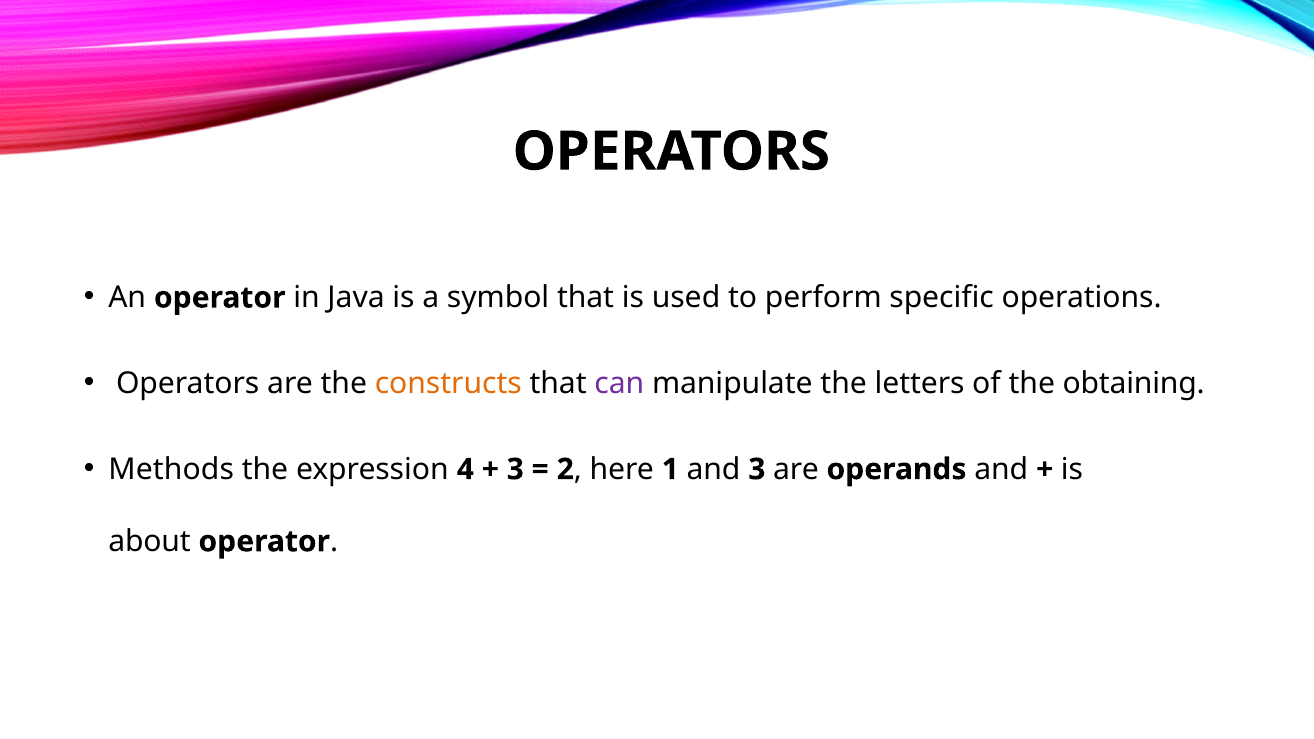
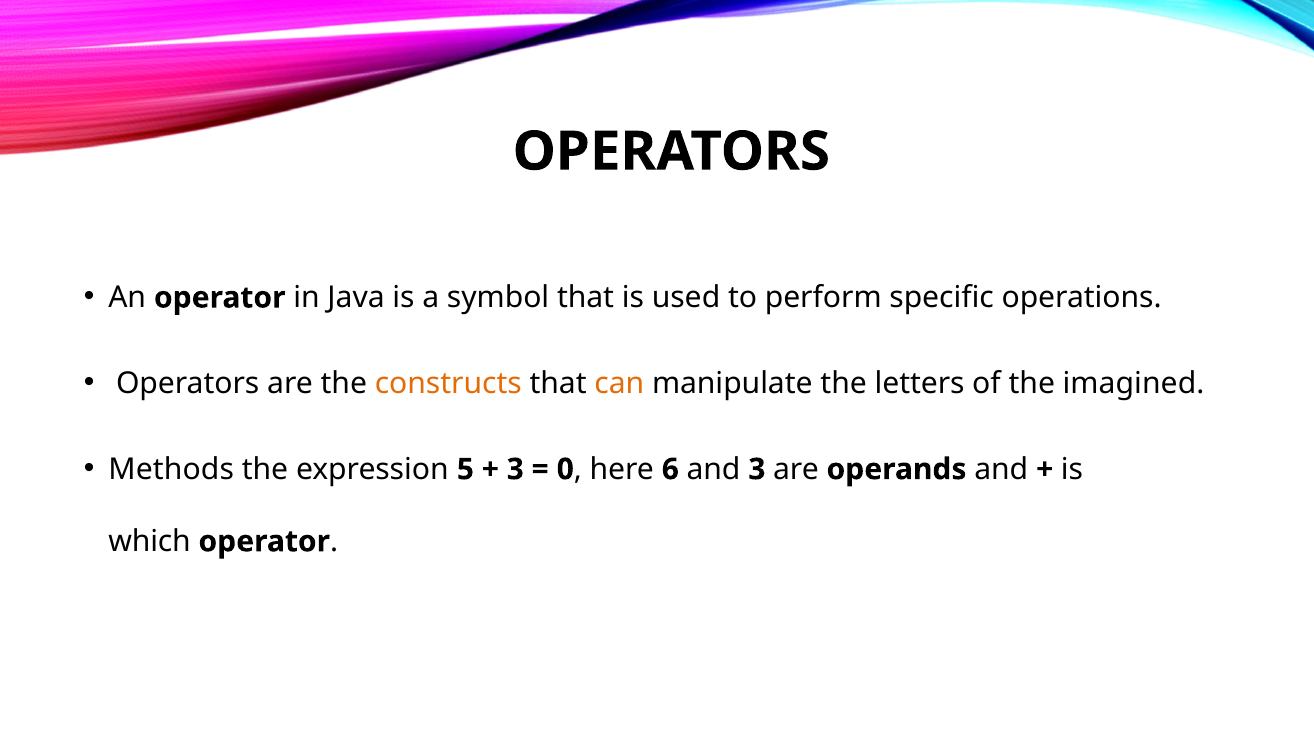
can colour: purple -> orange (619, 384)
obtaining: obtaining -> imagined (1134, 384)
4: 4 -> 5 (465, 469)
2: 2 -> 0 (565, 469)
1: 1 -> 6 (670, 469)
about: about -> which (150, 542)
